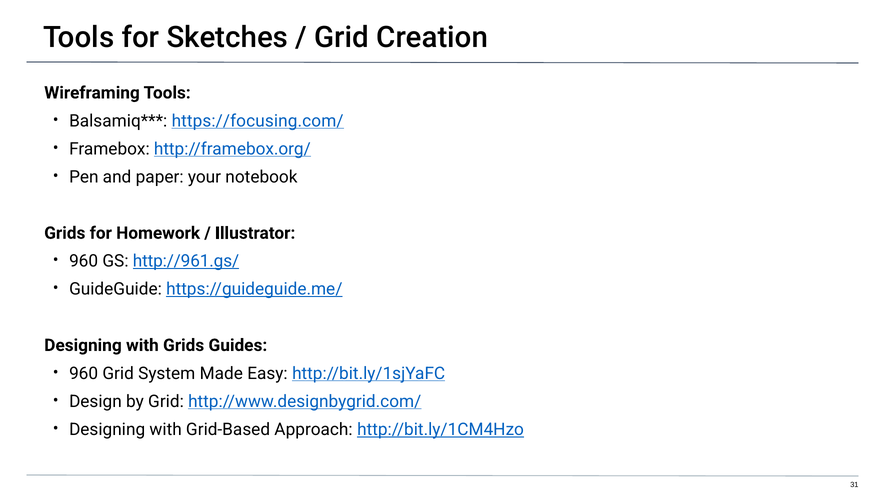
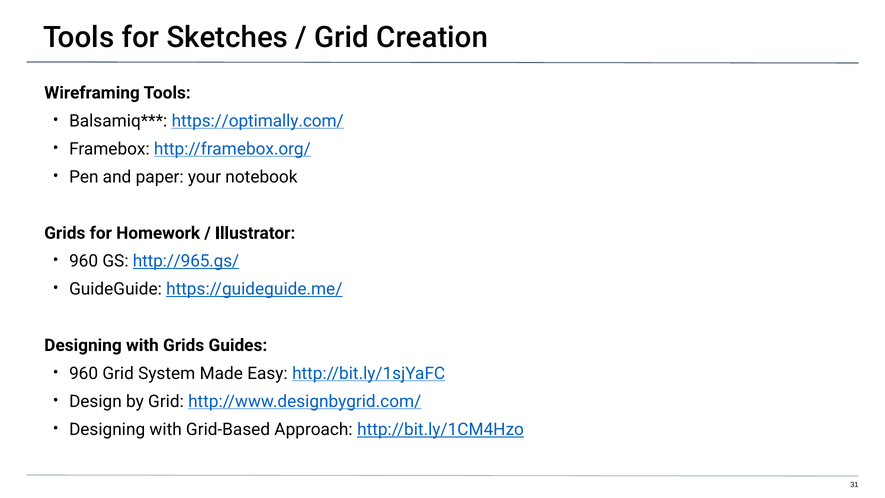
https://focusing.com/: https://focusing.com/ -> https://optimally.com/ (258, 121)
http://961.gs/: http://961.gs/ -> http://965.gs/ (186, 261)
